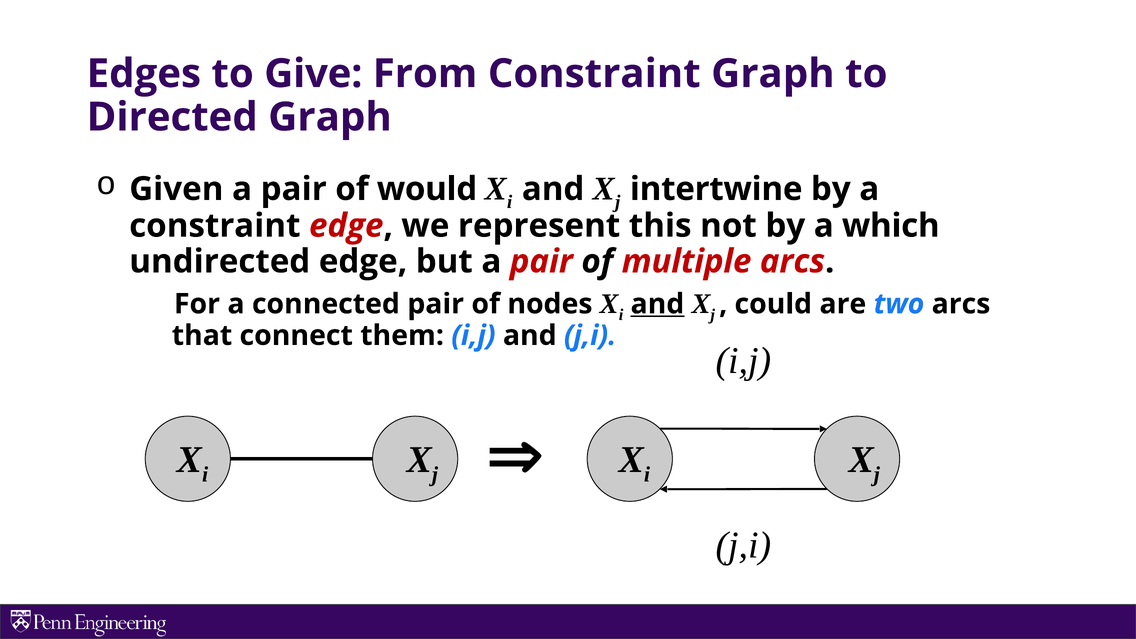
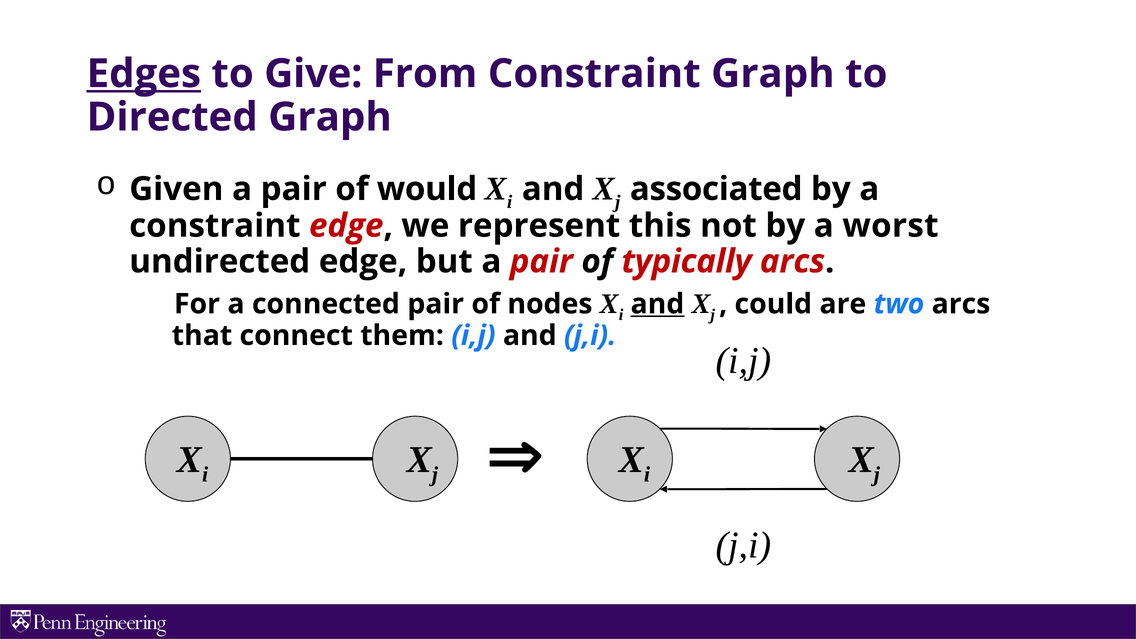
Edges underline: none -> present (144, 74)
intertwine: intertwine -> associated (716, 189)
which: which -> worst (890, 226)
multiple: multiple -> typically (687, 262)
